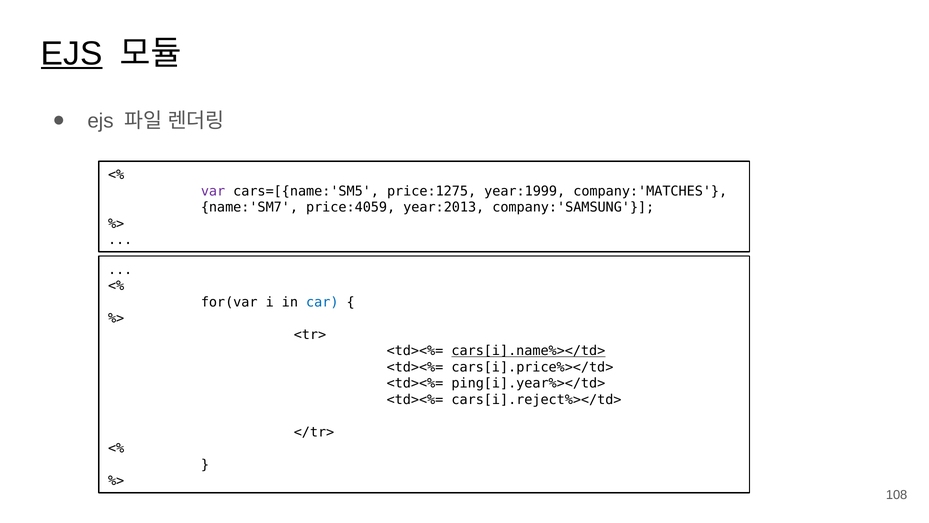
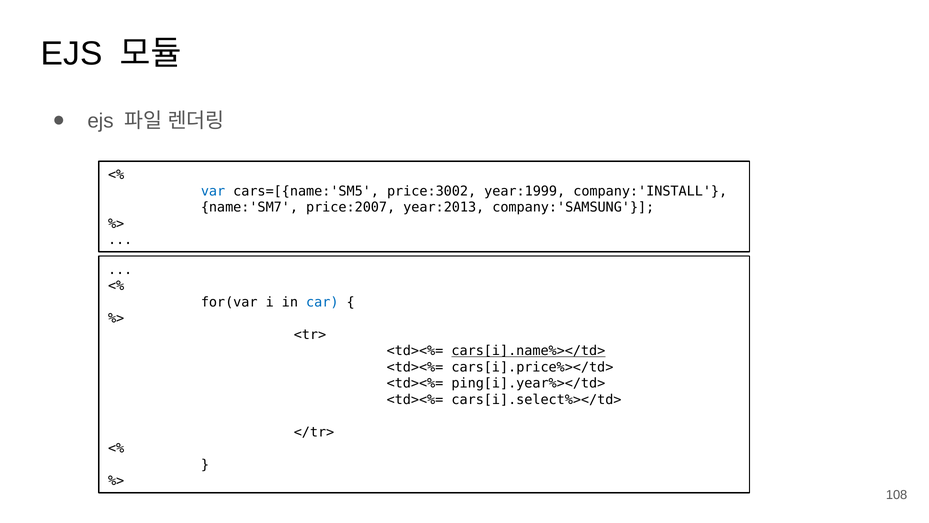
EJS underline: present -> none (72, 54)
var colour: purple -> blue (213, 191)
price:1275: price:1275 -> price:3002 (432, 191)
company:'MATCHES: company:'MATCHES -> company:'INSTALL (650, 191)
price:4059: price:4059 -> price:2007 (351, 207)
cars[i].reject%></td>: cars[i].reject%></td> -> cars[i].select%></td> (536, 399)
